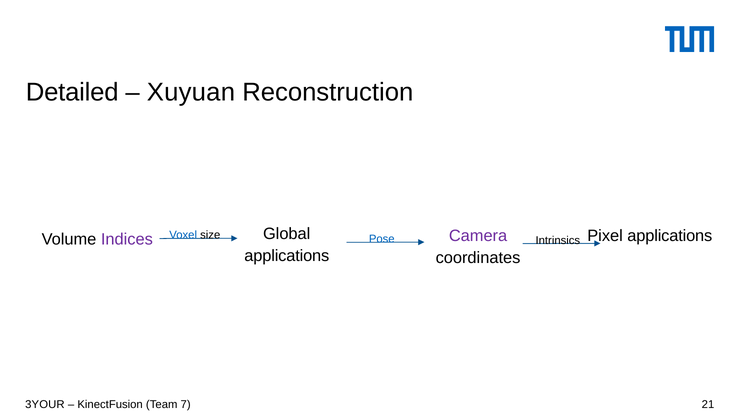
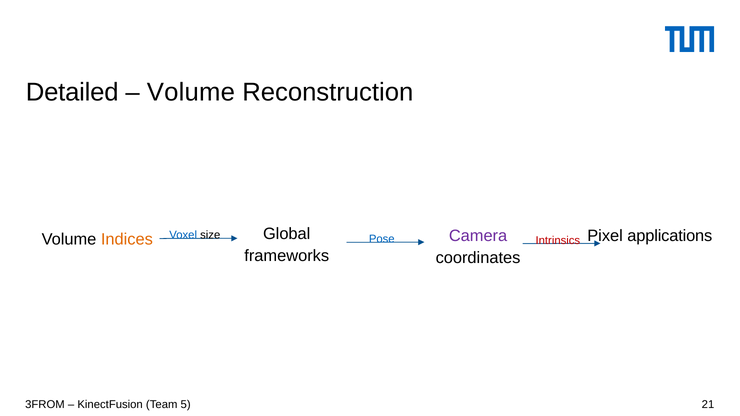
Xuyuan: Xuyuan -> Volume (191, 92)
Indices colour: purple -> orange (127, 240)
Intrinsics colour: black -> red (558, 240)
applications: applications -> frameworks (287, 256)
3YOUR: 3YOUR -> 3FROM (45, 405)
7: 7 -> 5 (186, 405)
